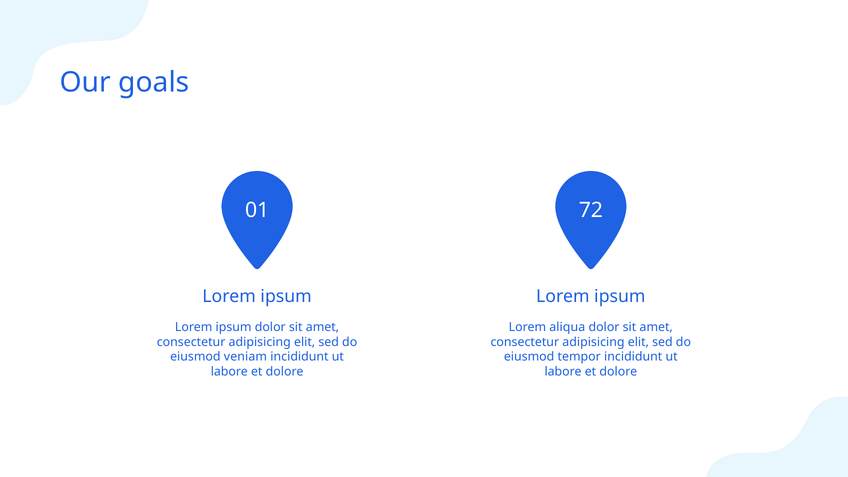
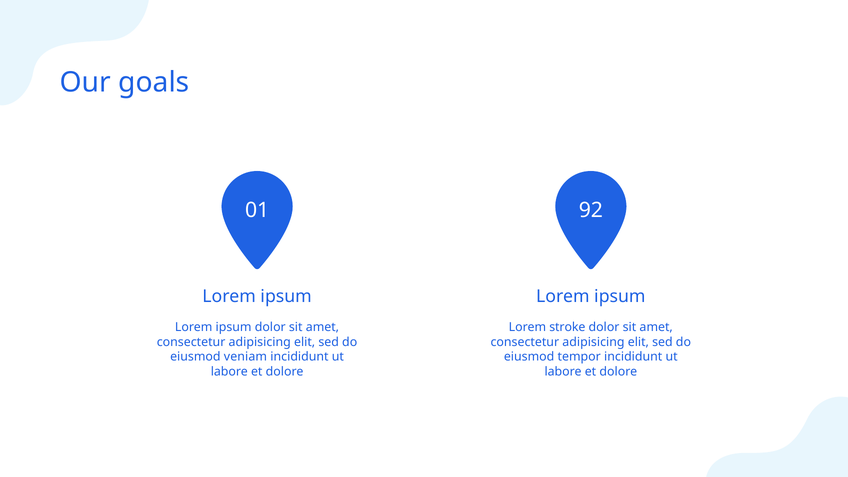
72: 72 -> 92 (591, 210)
aliqua: aliqua -> stroke (567, 327)
